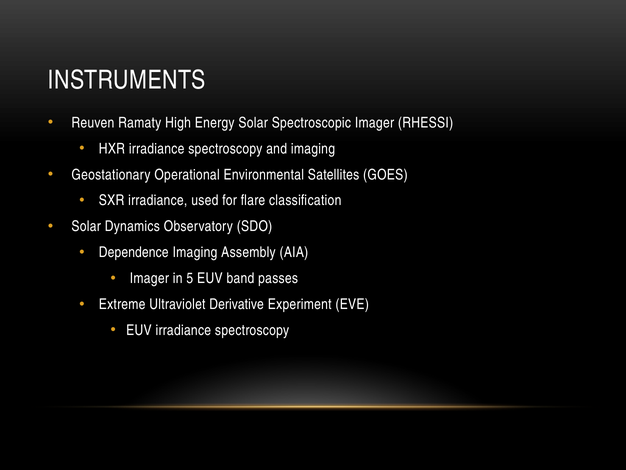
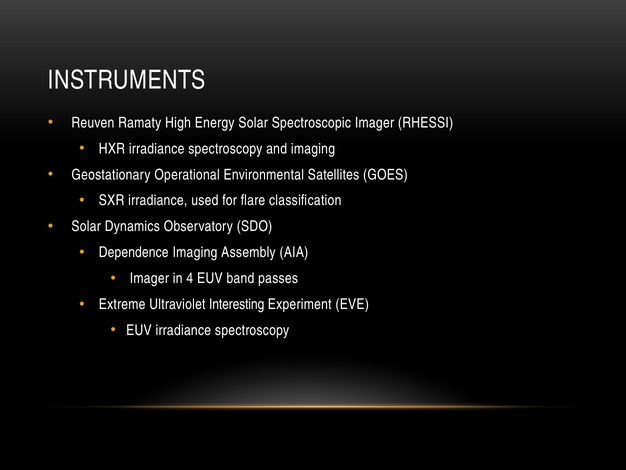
5: 5 -> 4 (190, 278)
Derivative: Derivative -> Interesting (237, 304)
